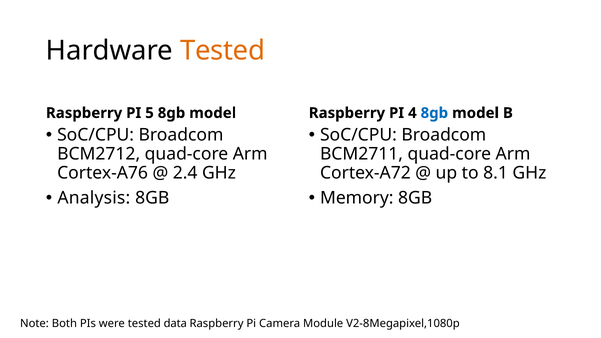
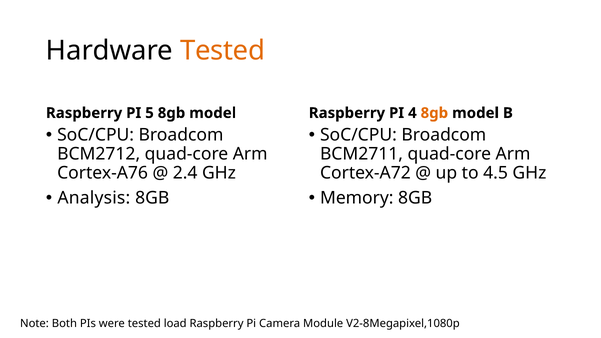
8gb colour: blue -> orange (434, 113)
8.1: 8.1 -> 4.5 (496, 173)
data: data -> load (175, 323)
